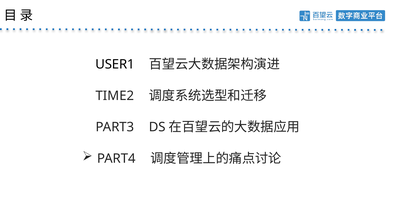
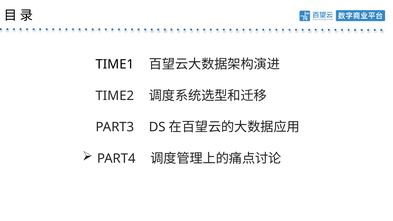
USER1: USER1 -> TIME1 (115, 64)
